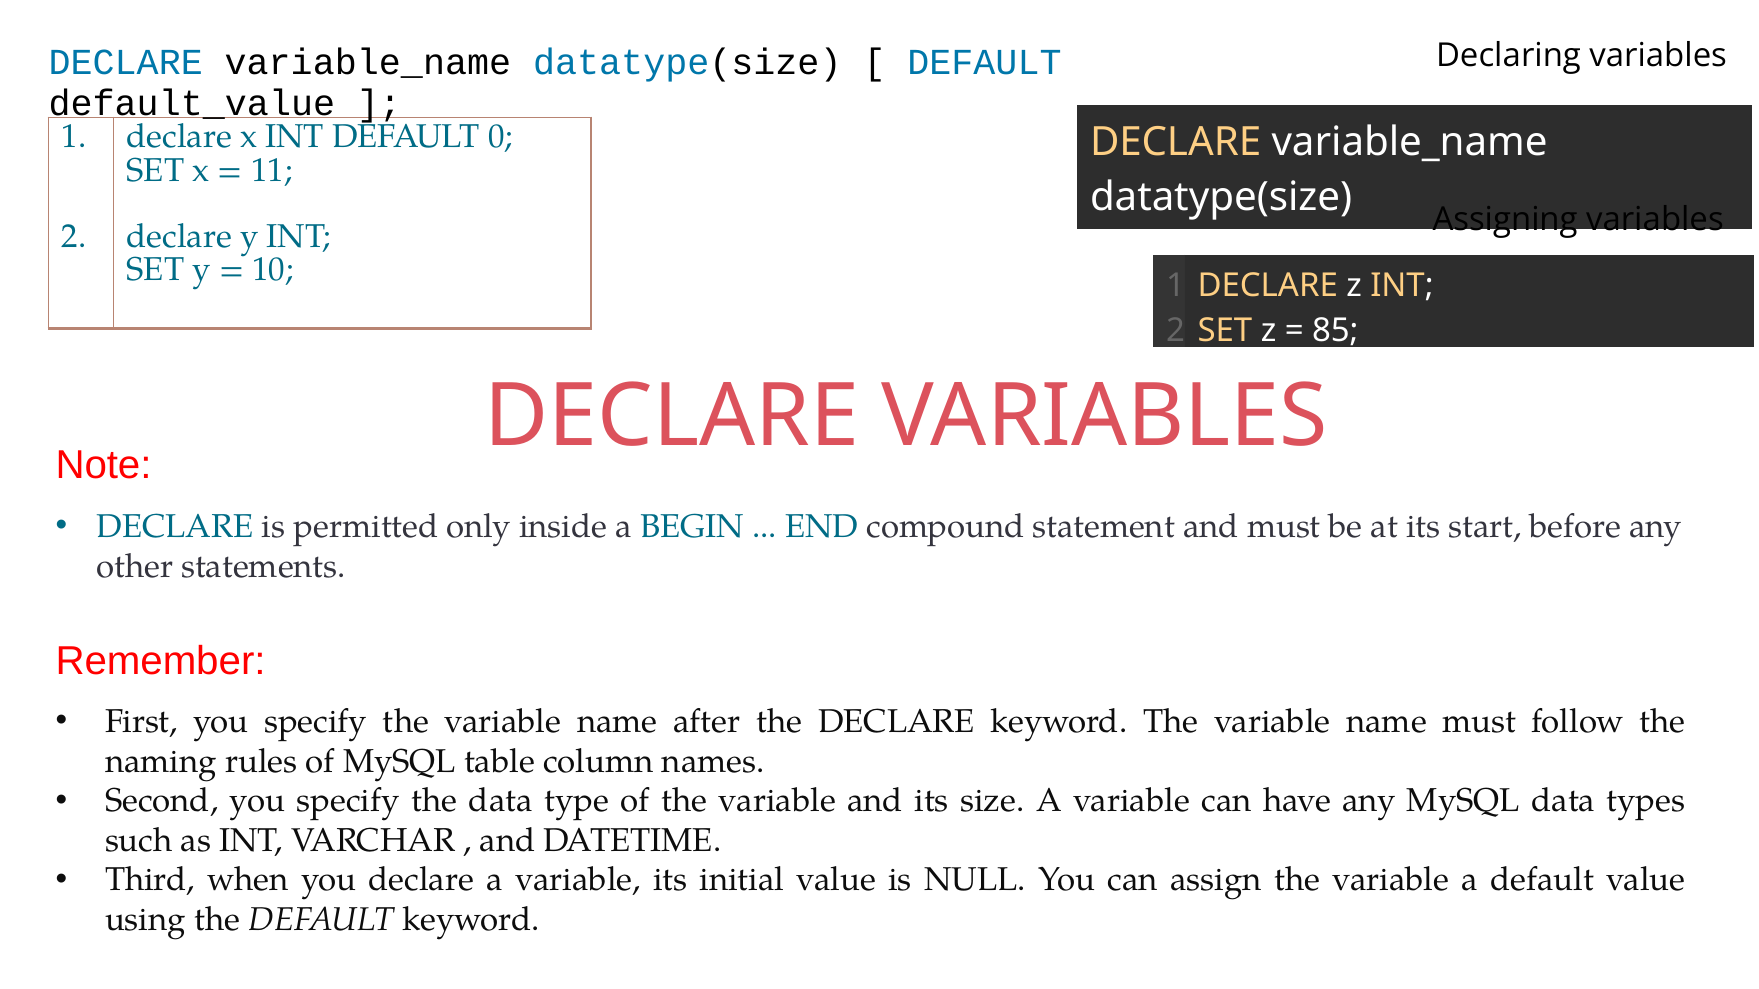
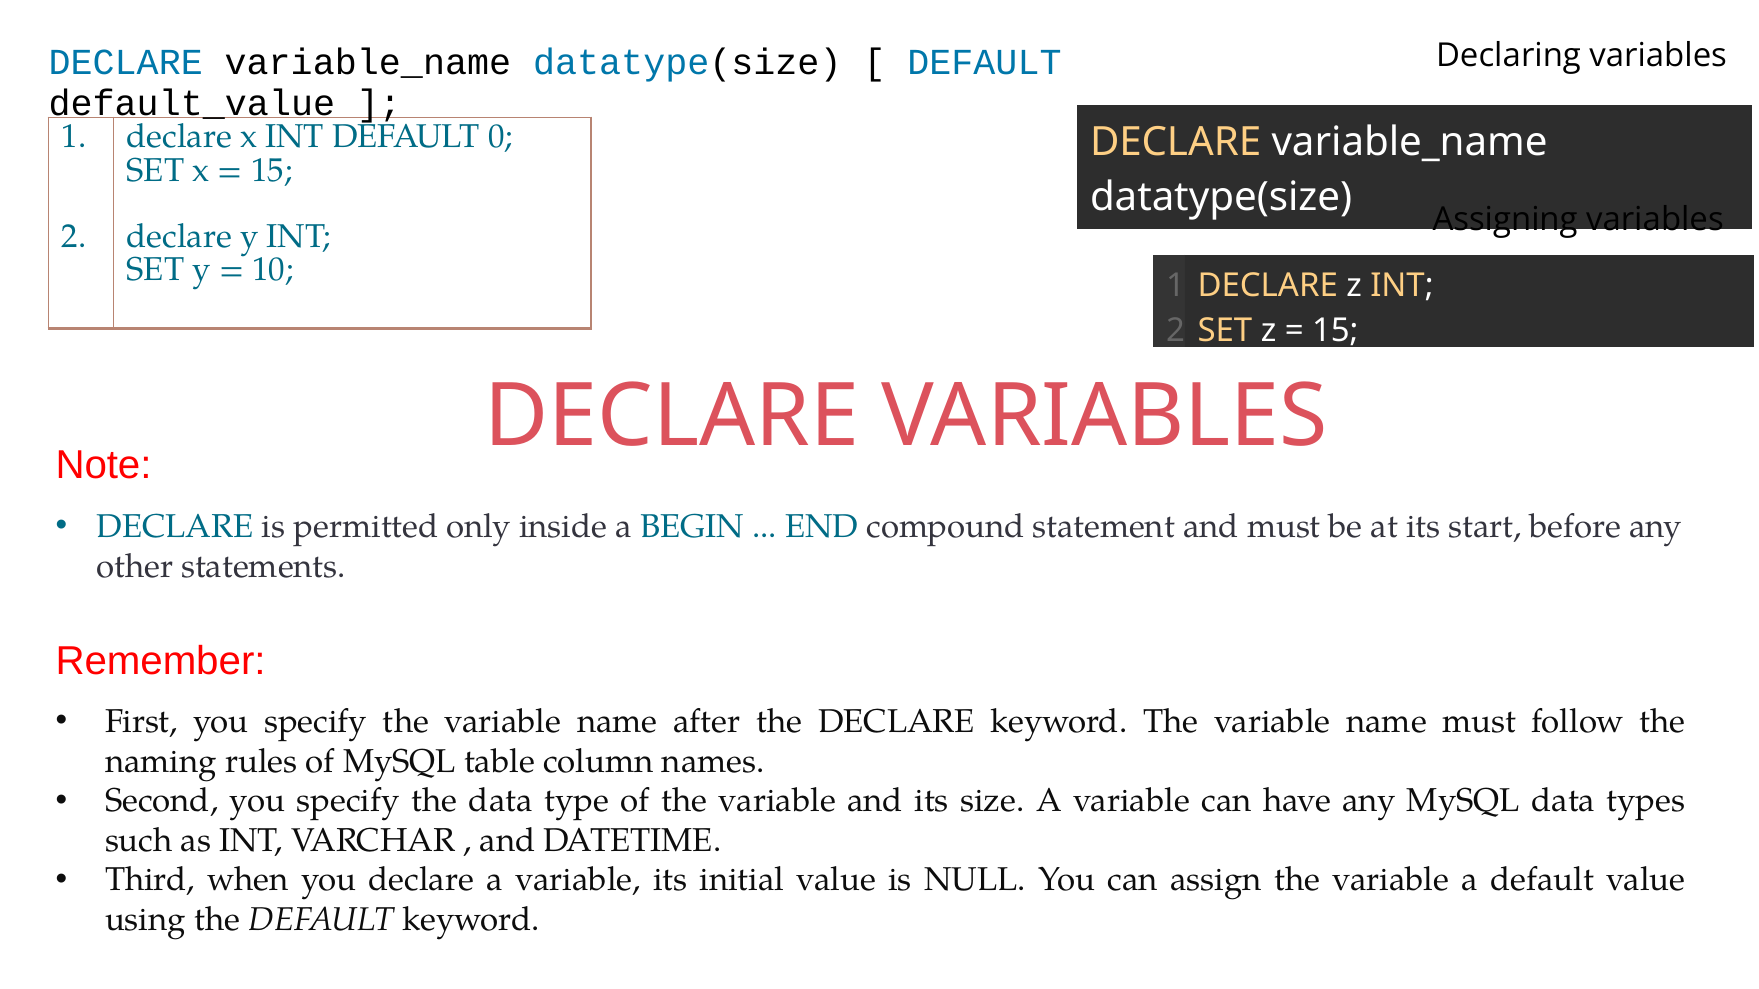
11: 11 -> 15 (272, 170)
85: 85 -> 15 (1335, 331)
